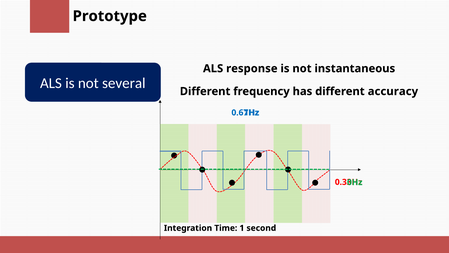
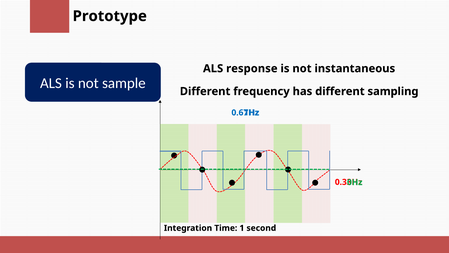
several: several -> sample (124, 83)
accuracy: accuracy -> sampling (393, 91)
